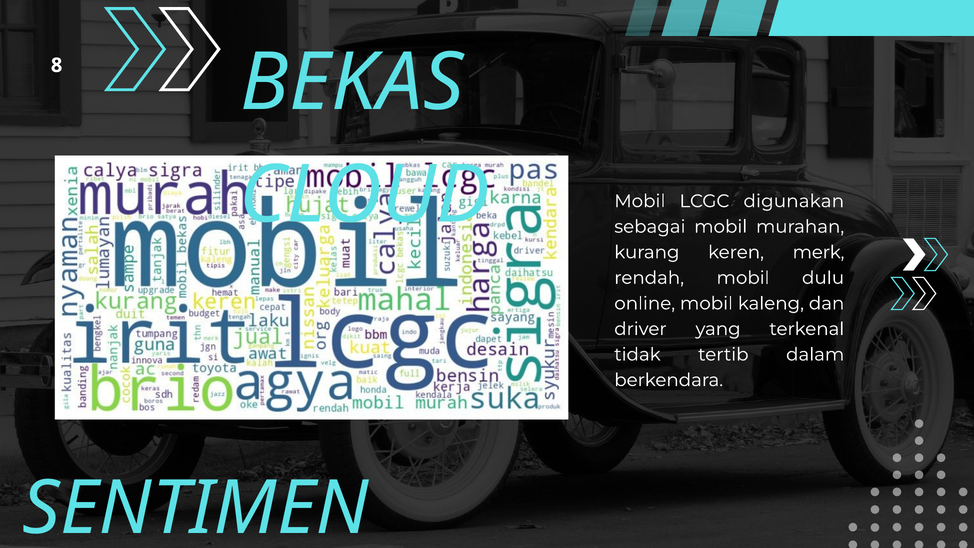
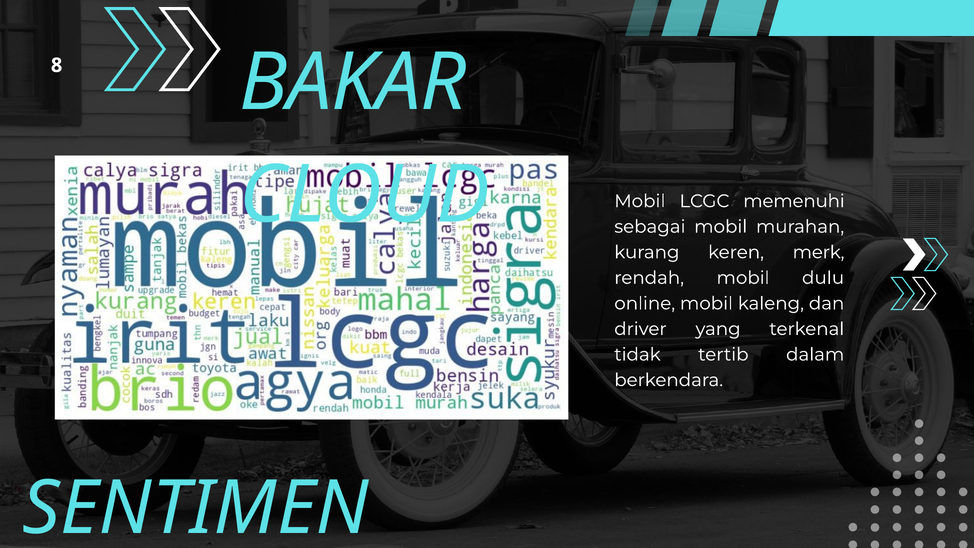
BEKAS: BEKAS -> BAKAR (353, 83)
digunakan: digunakan -> memenuhi (794, 201)
